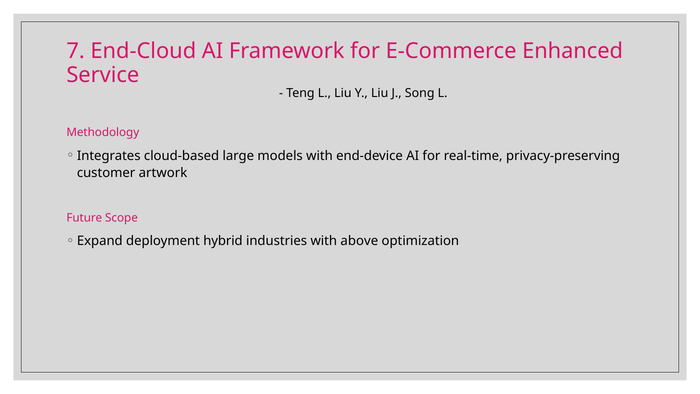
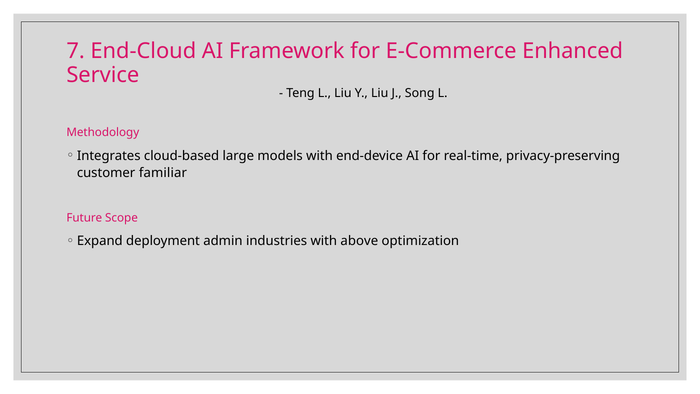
artwork: artwork -> familiar (163, 173)
hybrid: hybrid -> admin (223, 241)
